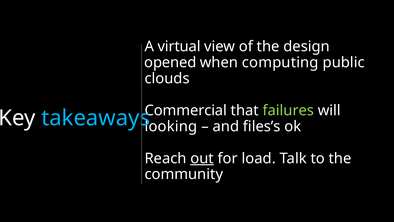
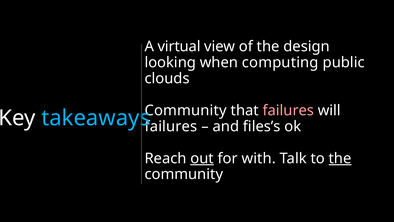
opened: opened -> looking (170, 62)
Commercial: Commercial -> Community (186, 110)
failures colour: light green -> pink (288, 110)
looking: looking -> failures (171, 126)
load: load -> with (259, 158)
the underline: none -> present (340, 158)
